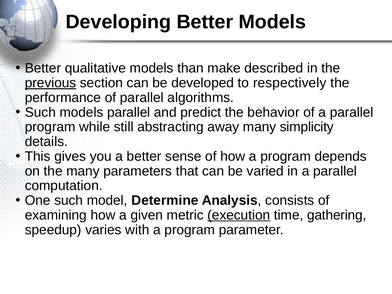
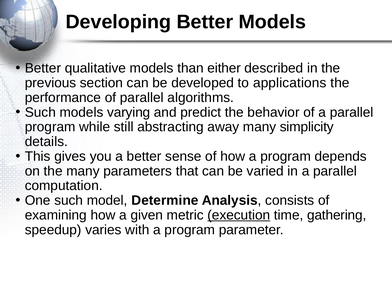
make: make -> either (224, 68)
previous underline: present -> none (51, 83)
respectively: respectively -> applications (290, 83)
models parallel: parallel -> varying (129, 112)
